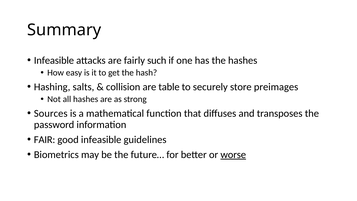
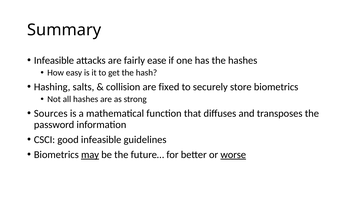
such: such -> ease (157, 60)
table: table -> fixed (169, 87)
store preimages: preimages -> biometrics (276, 87)
FAIR: FAIR -> CSCI (44, 139)
may underline: none -> present (90, 154)
